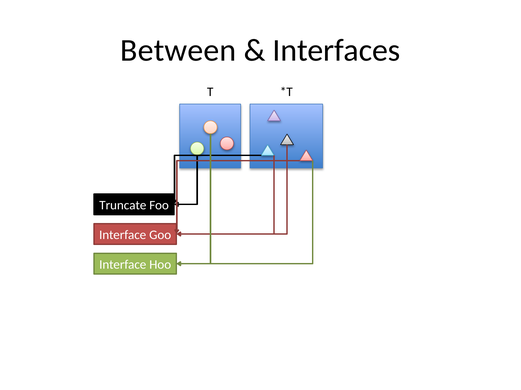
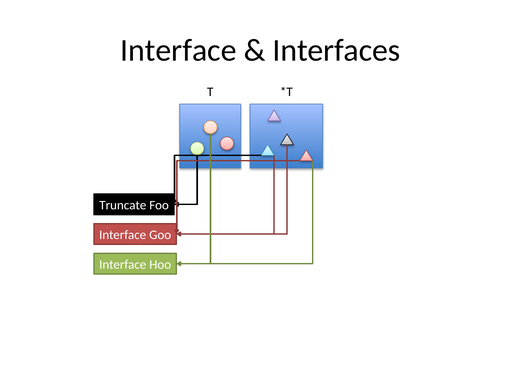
Between: Between -> Interface (178, 50)
